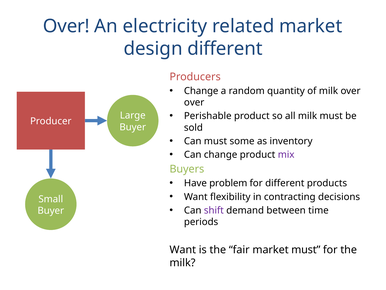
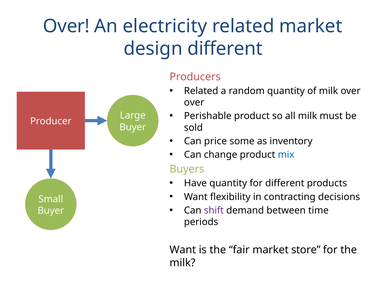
Change: Change -> Related (201, 91)
Can must: must -> price (215, 141)
mix colour: purple -> blue (286, 154)
Have problem: problem -> quantity (228, 183)
market must: must -> store (306, 250)
